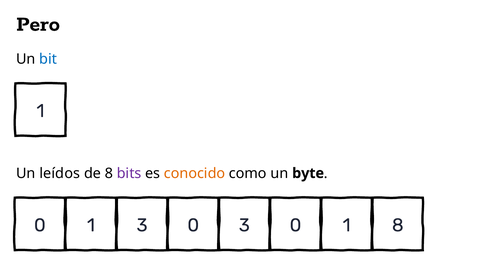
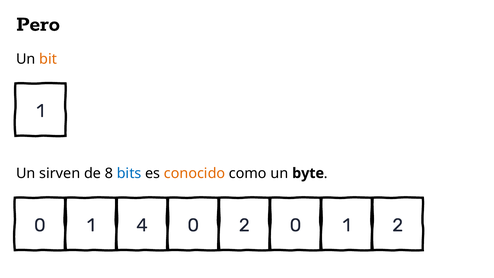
bit colour: blue -> orange (48, 59)
leídos: leídos -> sirven (60, 173)
bits colour: purple -> blue (129, 173)
1 3: 3 -> 4 (142, 225)
0 3: 3 -> 2 (244, 225)
1 8: 8 -> 2 (398, 225)
